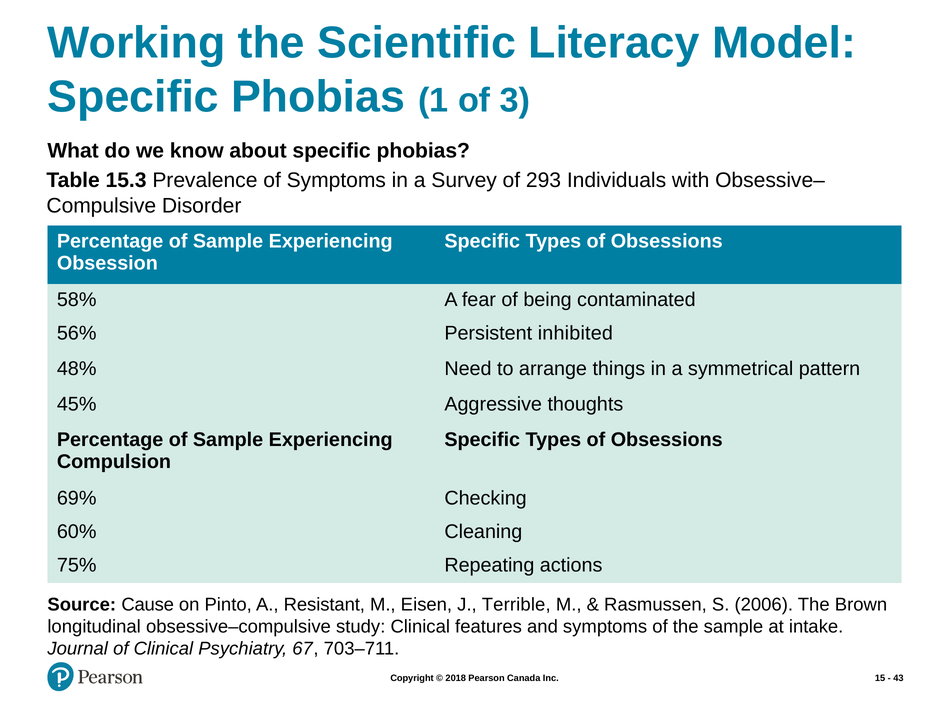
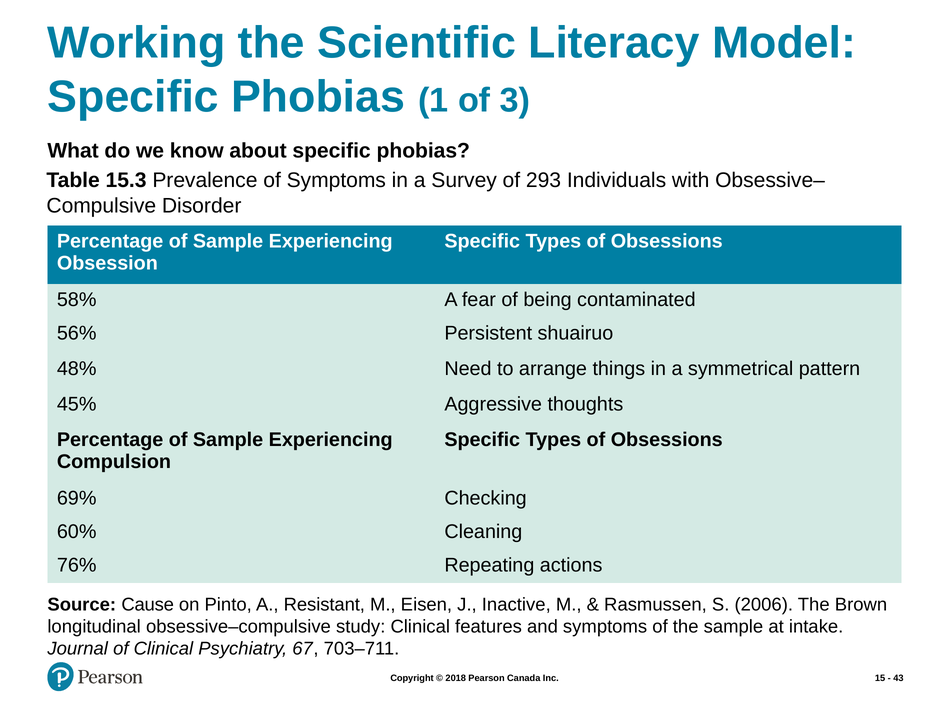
inhibited: inhibited -> shuairuo (575, 333)
75%: 75% -> 76% (77, 565)
Terrible: Terrible -> Inactive (516, 604)
